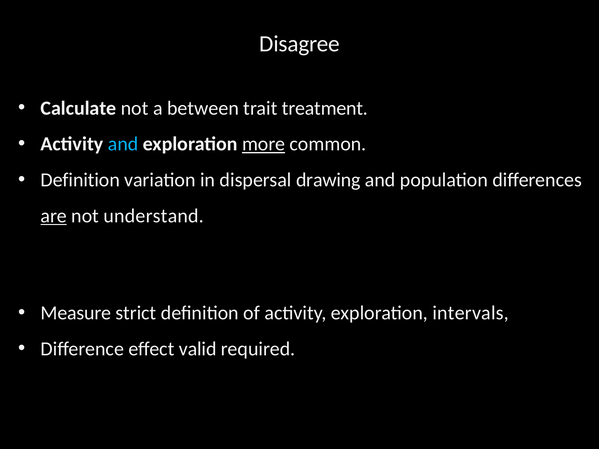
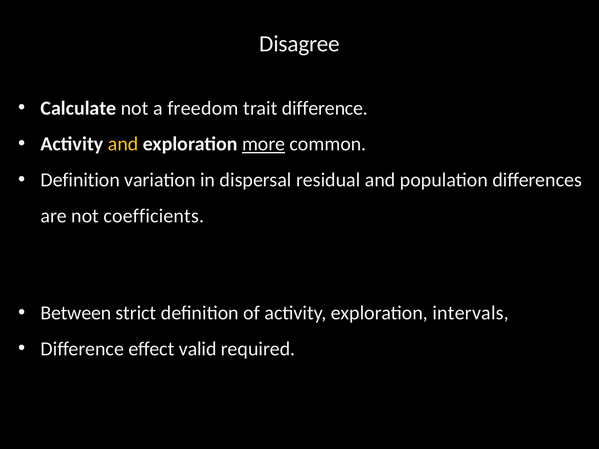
between: between -> freedom (203, 108)
trait treatment: treatment -> difference (325, 108)
and colour: light blue -> yellow (123, 144)
drawing: drawing -> residual (328, 180)
are underline: present -> none (54, 216)
understand: understand -> coefficients (154, 216)
Measure: Measure -> Between (76, 313)
